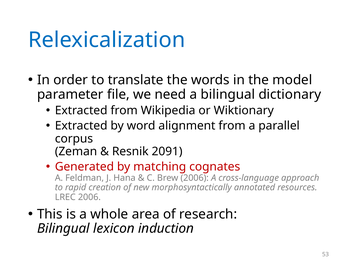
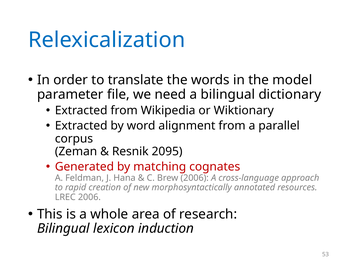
2091: 2091 -> 2095 (167, 152)
